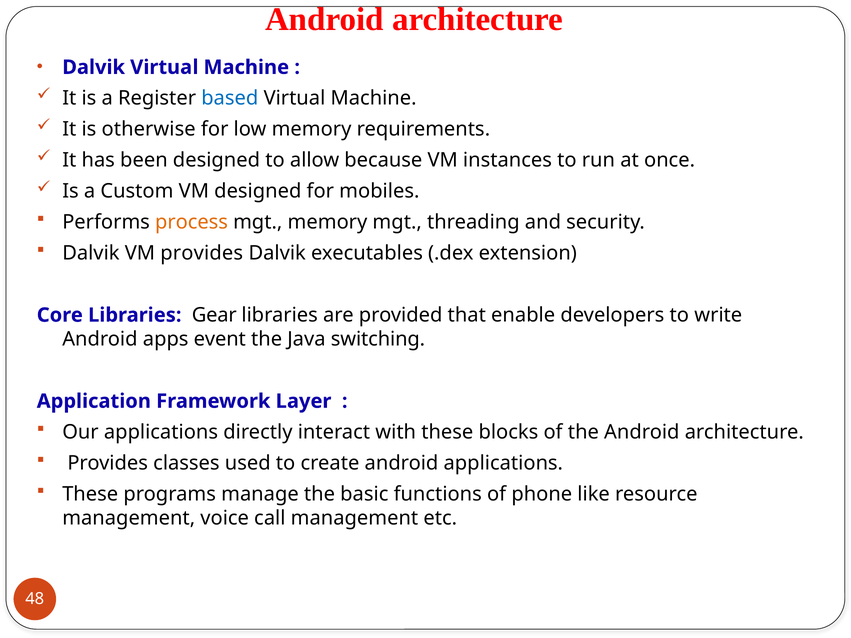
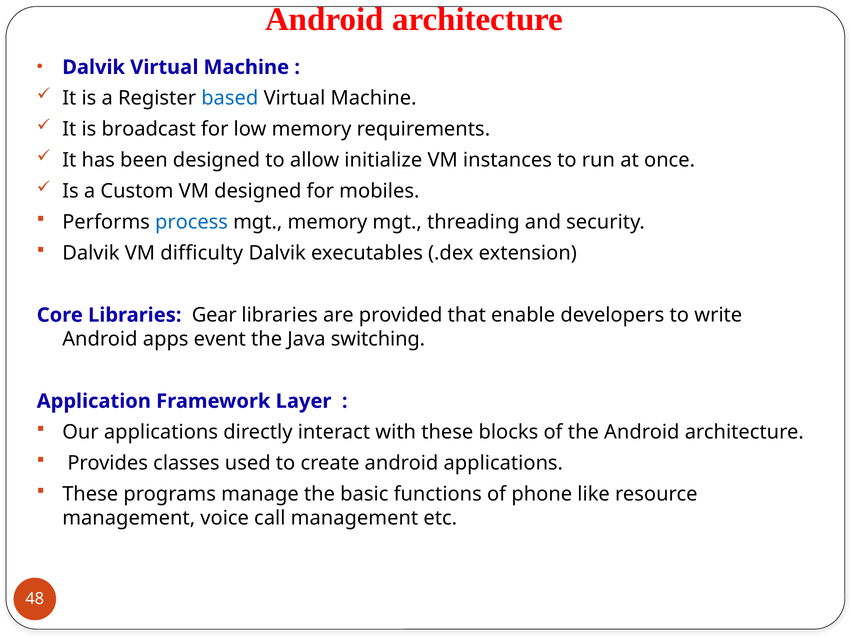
otherwise: otherwise -> broadcast (149, 129)
because: because -> initialize (383, 160)
process colour: orange -> blue (192, 222)
VM provides: provides -> difficulty (202, 253)
